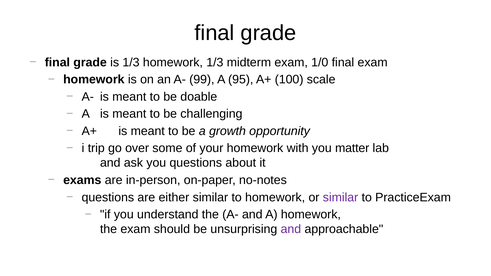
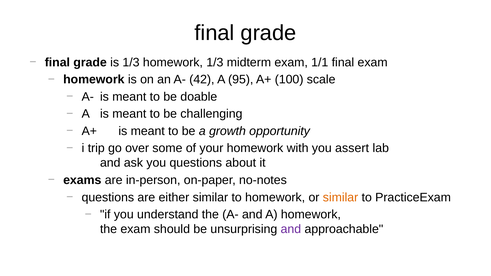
1/0: 1/0 -> 1/1 (320, 62)
99: 99 -> 42 (202, 80)
matter: matter -> assert (352, 148)
similar colour: purple -> orange (341, 197)
